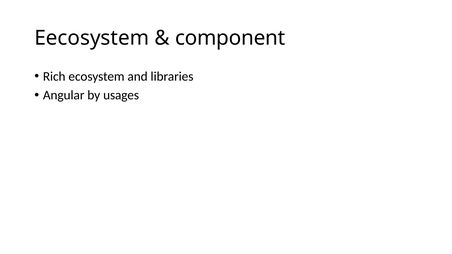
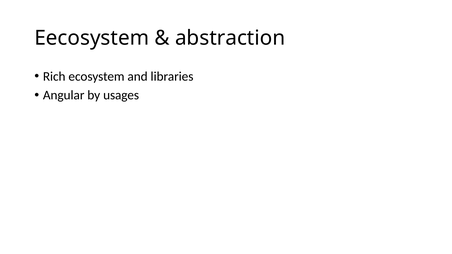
component: component -> abstraction (230, 38)
